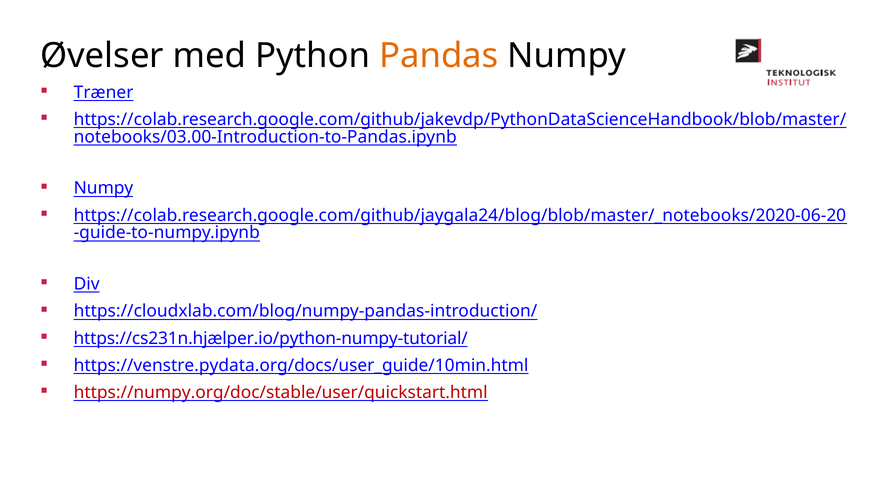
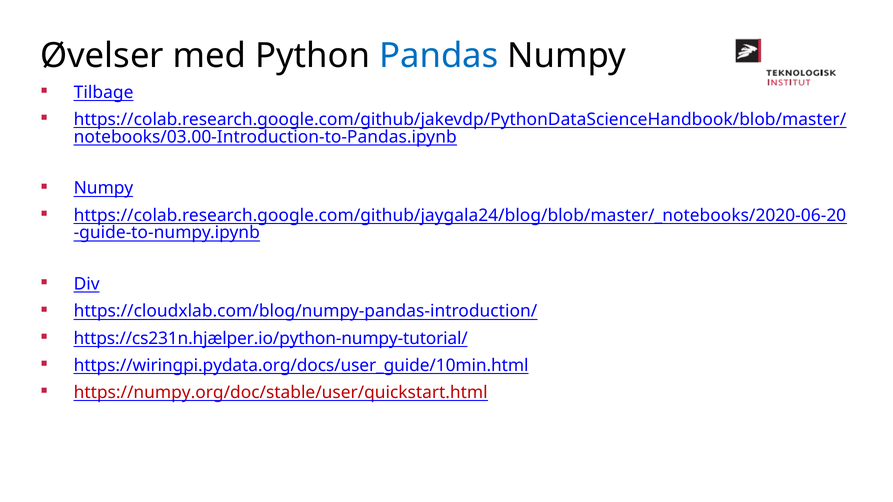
Pandas colour: orange -> blue (439, 56)
Træner: Træner -> Tilbage (104, 92)
https://venstre.pydata.org/docs/user_guide/10min.html: https://venstre.pydata.org/docs/user_guide/10min.html -> https://wiringpi.pydata.org/docs/user_guide/10min.html (301, 366)
